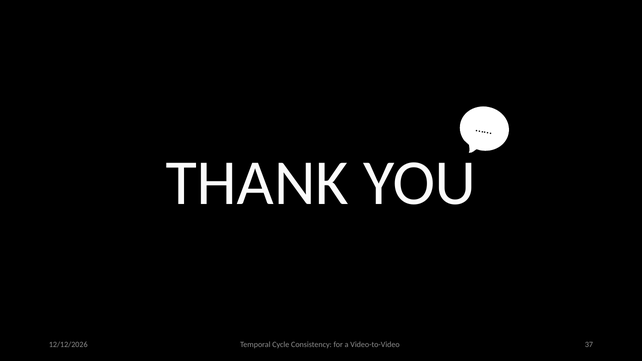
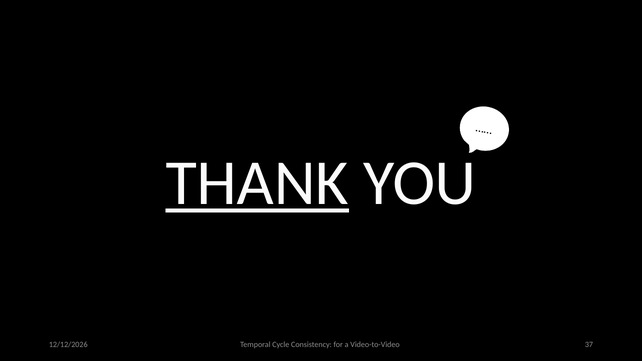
THANK underline: none -> present (257, 183)
